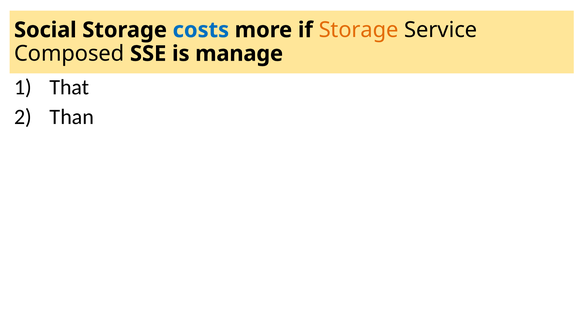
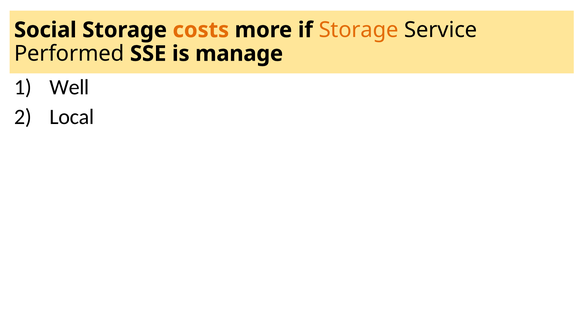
costs colour: blue -> orange (201, 30)
Composed: Composed -> Performed (69, 54)
That: That -> Well (69, 87)
Than: Than -> Local (72, 117)
